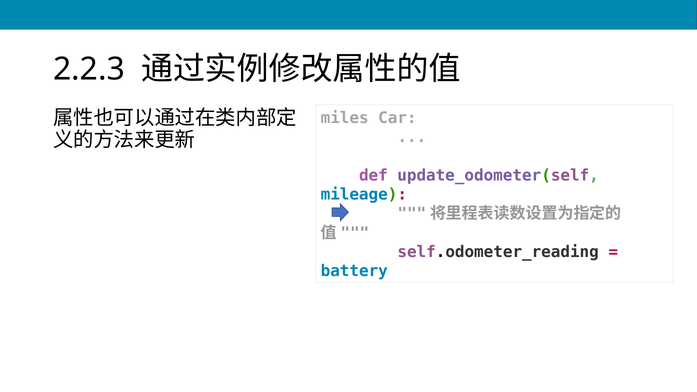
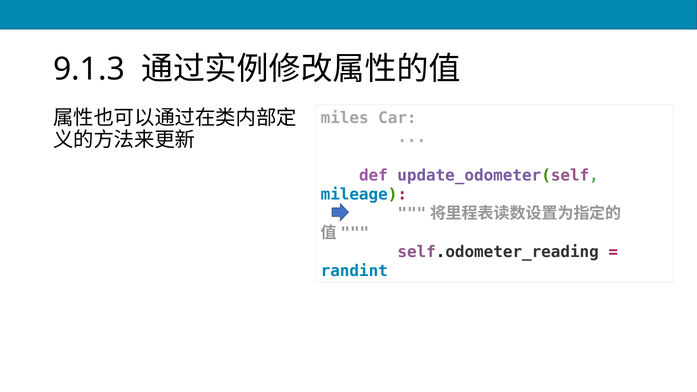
2.2.3: 2.2.3 -> 9.1.3 (89, 69)
battery: battery -> randint (354, 271)
